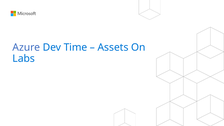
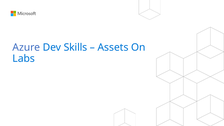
Time: Time -> Skills (75, 47)
